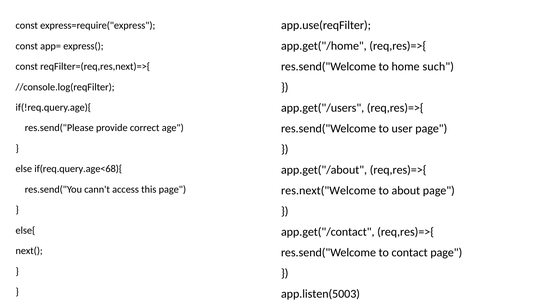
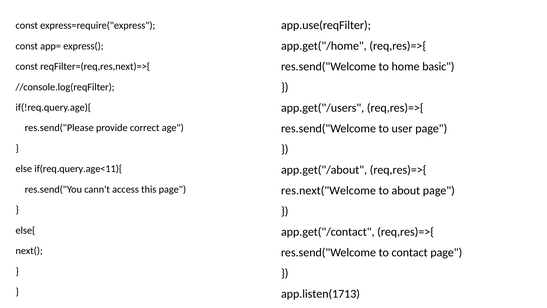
such: such -> basic (438, 67)
if(req.query.age<68){: if(req.query.age<68){ -> if(req.query.age<11){ (78, 169)
app.listen(5003: app.listen(5003 -> app.listen(1713 (320, 293)
